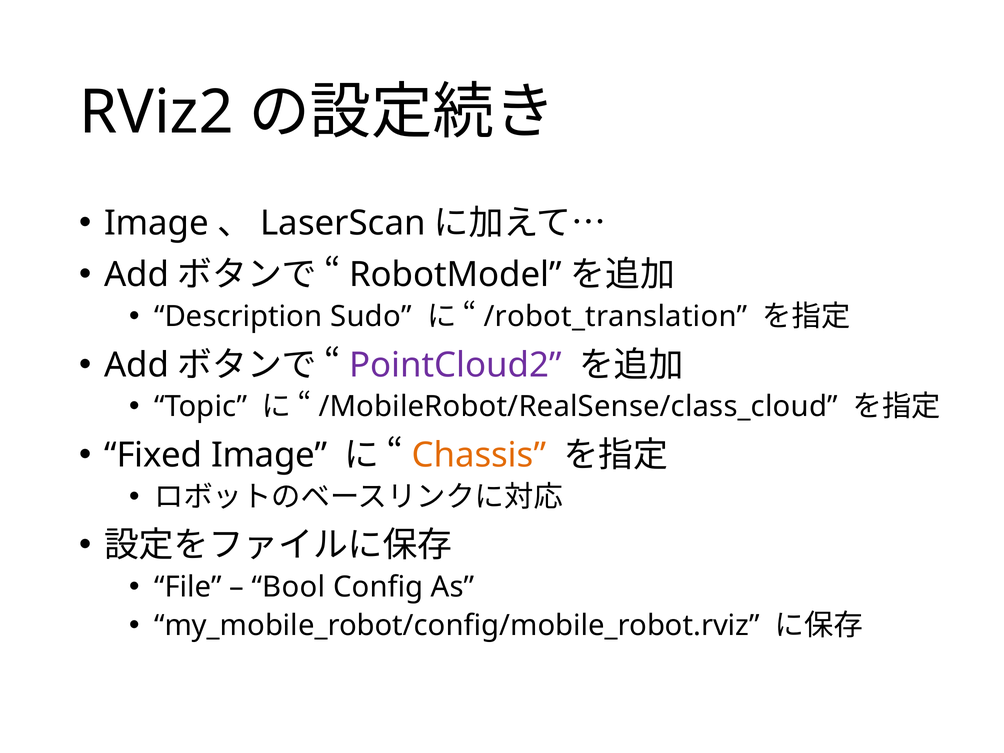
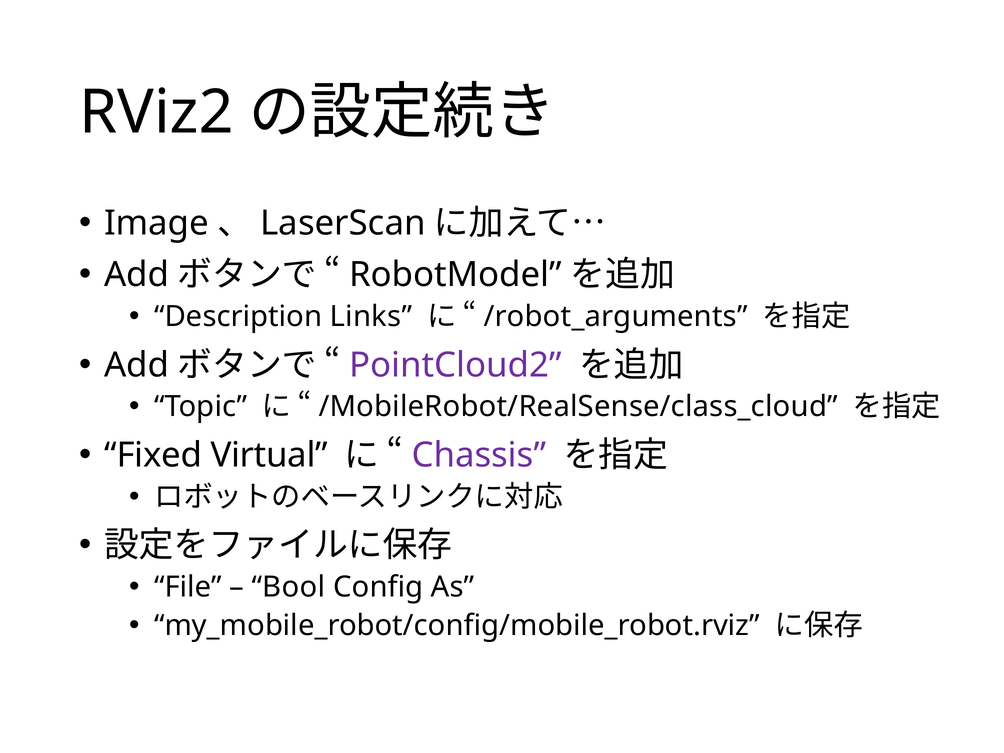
Sudo: Sudo -> Links (371, 317)
/robot_translation: /robot_translation -> /robot_arguments (616, 317)
Fixed Image: Image -> Virtual (269, 455)
Chassis colour: orange -> purple (479, 455)
